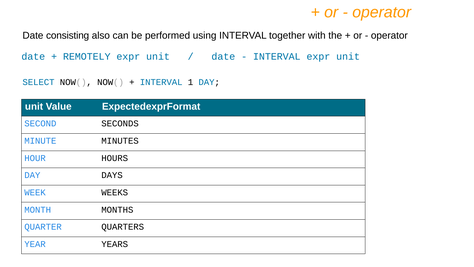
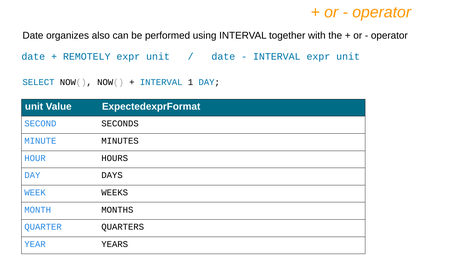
consisting: consisting -> organizes (68, 36)
